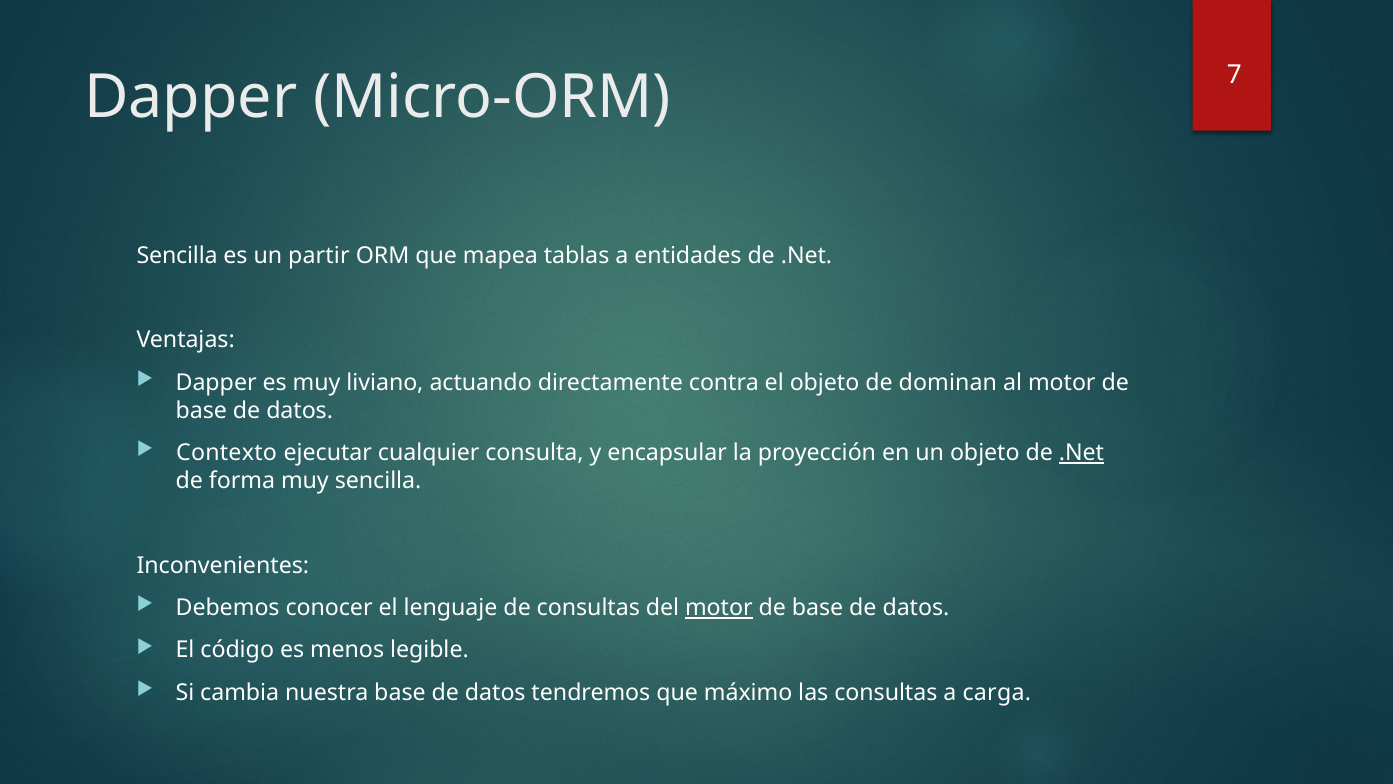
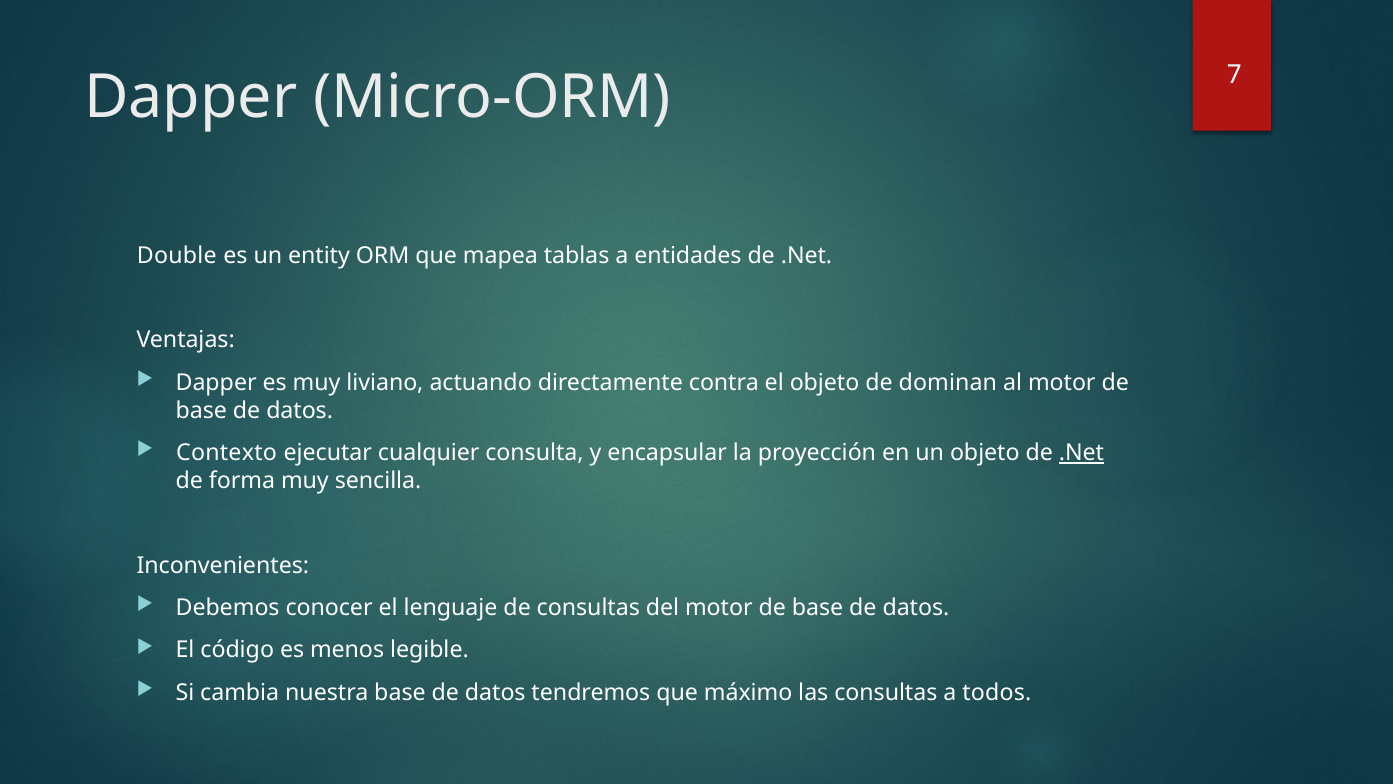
Sencilla: Sencilla -> Double (177, 255)
partir: partir -> entity (319, 255)
motor underline: present -> none (719, 608)
carga: carga -> todos (997, 692)
